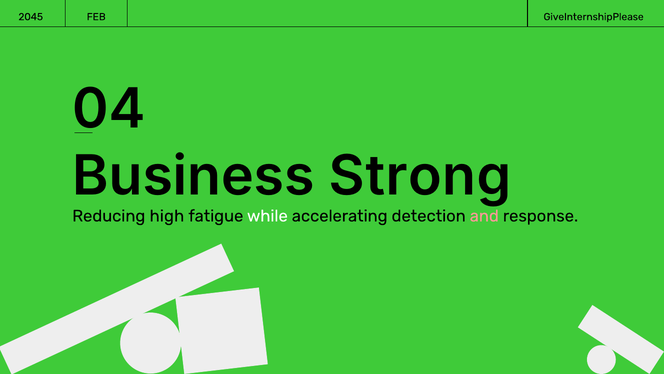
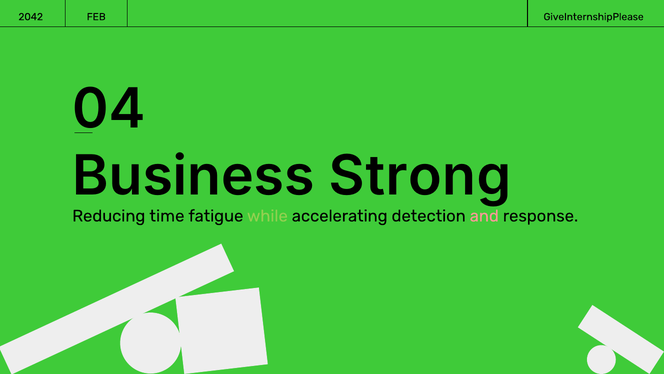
2045: 2045 -> 2042 (31, 17)
high: high -> time (167, 216)
while colour: white -> light green (267, 216)
